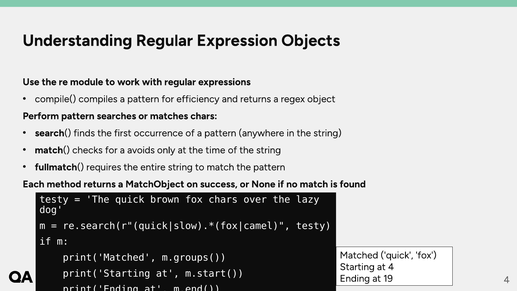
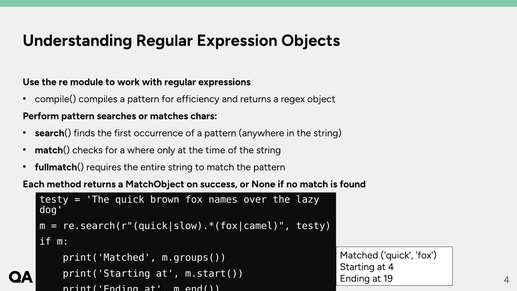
avoids: avoids -> where (141, 150)
fox chars: chars -> names (223, 199)
